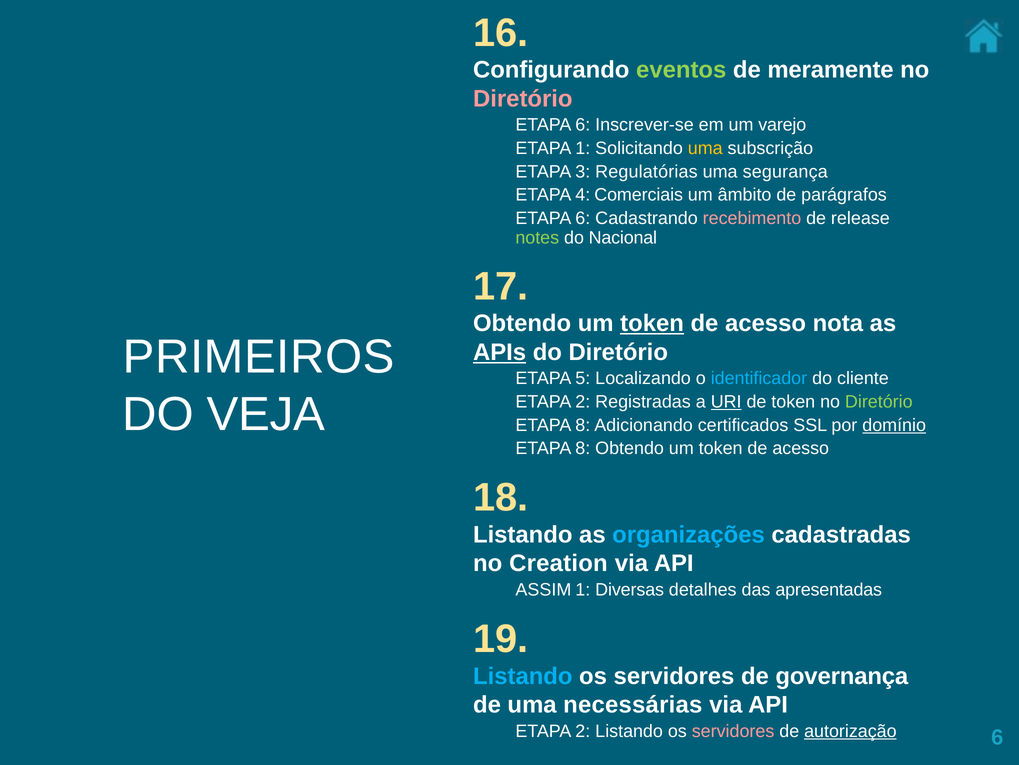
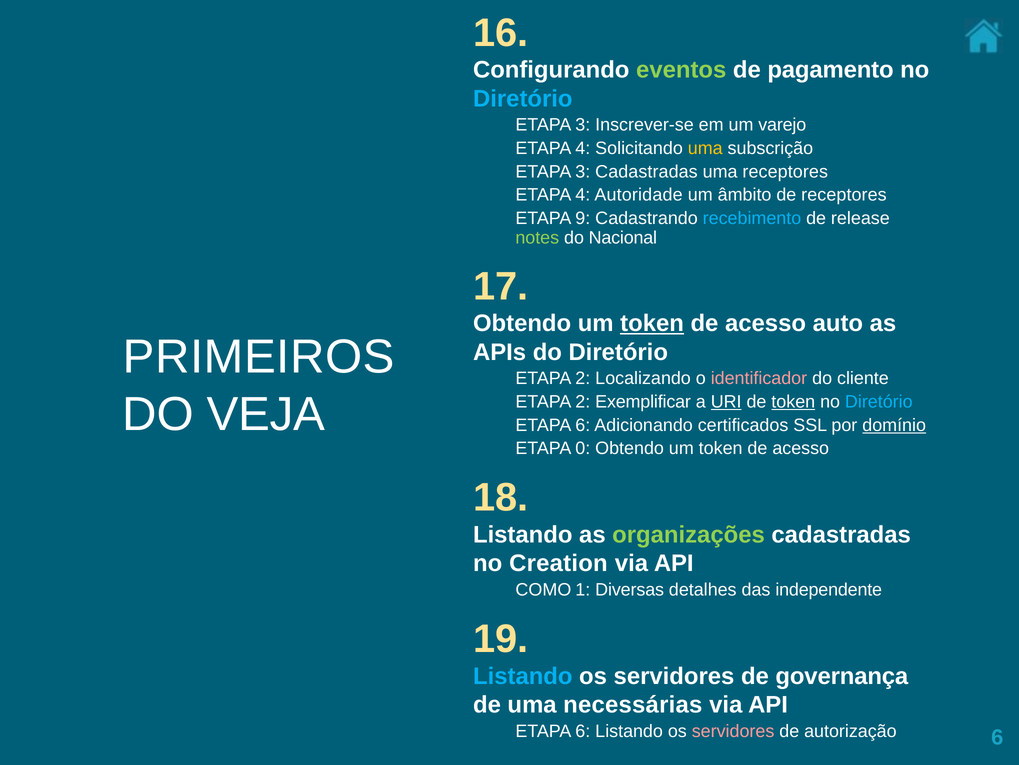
meramente: meramente -> pagamento (830, 70)
Diretório colour: pink -> light blue (523, 99)
6: 6 -> 3 (583, 125)
1: 1 -> 4 (583, 148)
3 Regulatórias: Regulatórias -> Cadastradas (646, 172)
uma segurança: segurança -> receptores (785, 172)
Comerciais: Comerciais -> Autoridade (639, 195)
de parágrafos: parágrafos -> receptores (844, 195)
6: 6 -> 9 (583, 218)
recebimento colour: pink -> light blue (752, 218)
nota: nota -> auto (838, 323)
APIs underline: present -> none (500, 352)
5: 5 -> 2 (583, 378)
identificador colour: light blue -> pink (759, 378)
Registradas: Registradas -> Exemplificar (643, 402)
token underline: none -> present (793, 402)
Diretório colour: light green -> light blue (879, 402)
8: 8 -> 6 (583, 425)
8: 8 -> 0 (583, 448)
organizações colour: light blue -> light green (689, 534)
ASSIM: ASSIM -> COMO (543, 589)
apresentadas: apresentadas -> independente (829, 589)
2: 2 -> 6 (583, 731)
autorização underline: present -> none (850, 731)
